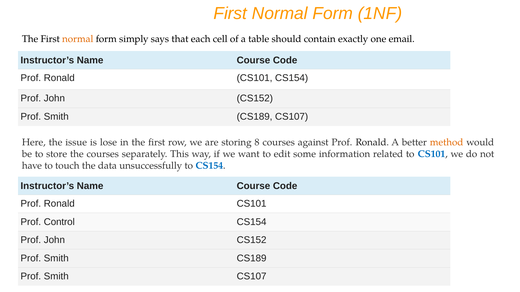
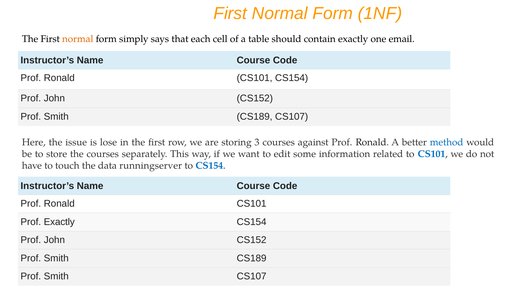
8: 8 -> 3 (257, 142)
method colour: orange -> blue (447, 142)
unsuccessfully: unsuccessfully -> runningserver (151, 166)
Prof Control: Control -> Exactly (59, 222)
